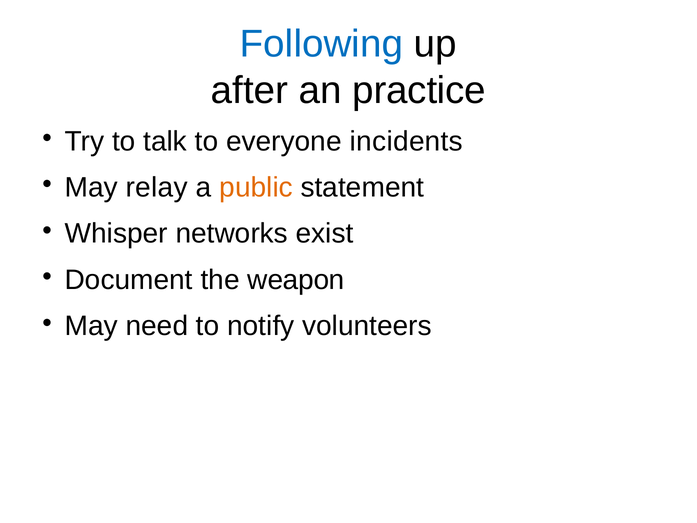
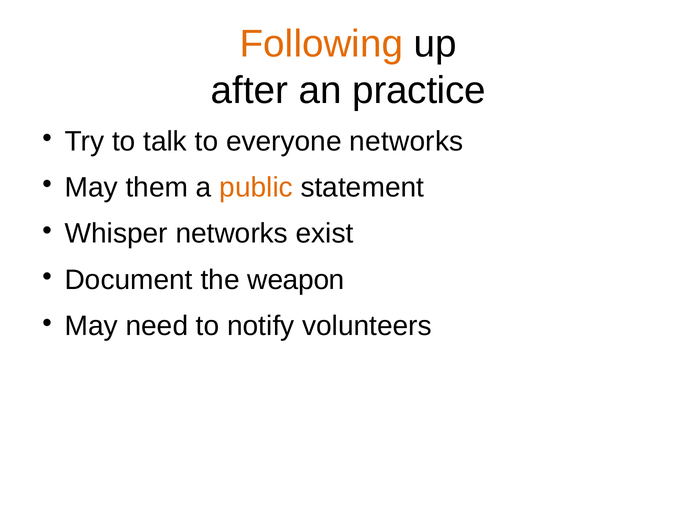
Following colour: blue -> orange (321, 44)
everyone incidents: incidents -> networks (406, 141)
relay: relay -> them (157, 187)
